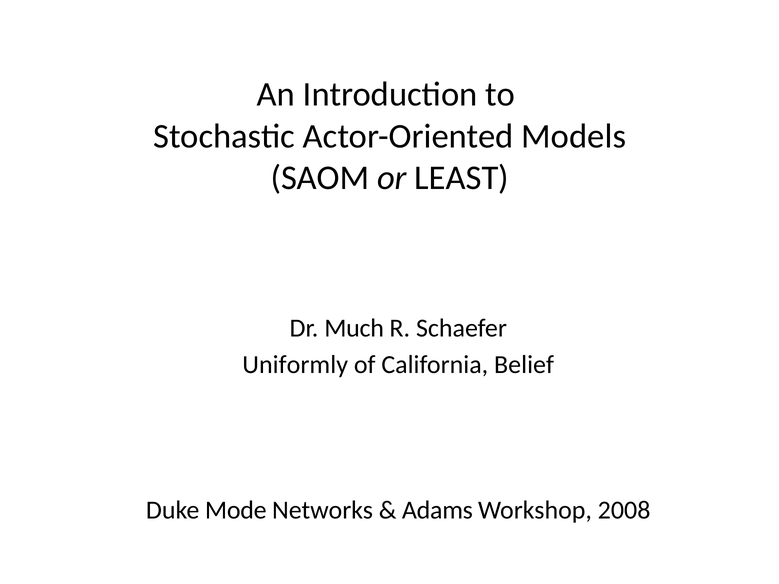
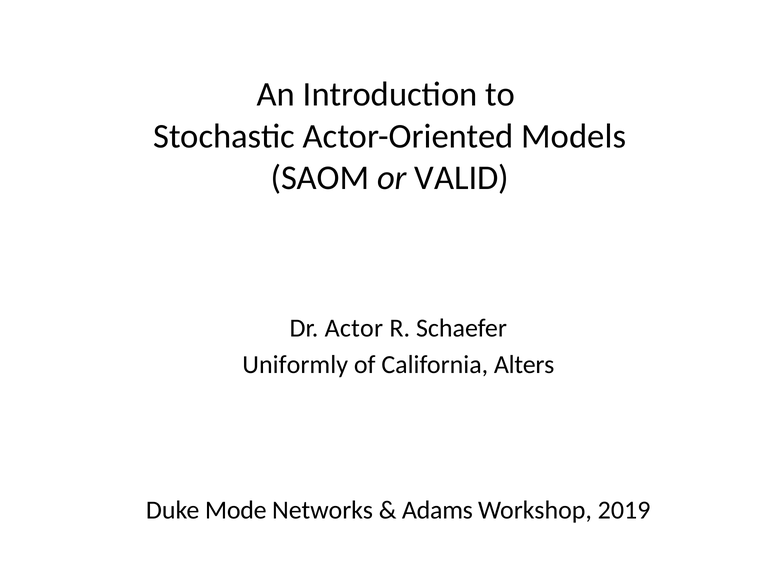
LEAST: LEAST -> VALID (462, 178)
Much: Much -> Actor (354, 329)
Belief: Belief -> Alters (524, 365)
2008: 2008 -> 2019 (624, 510)
